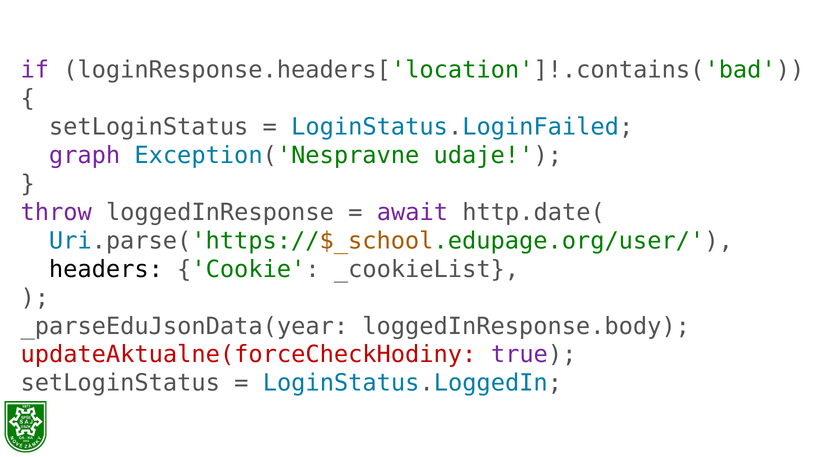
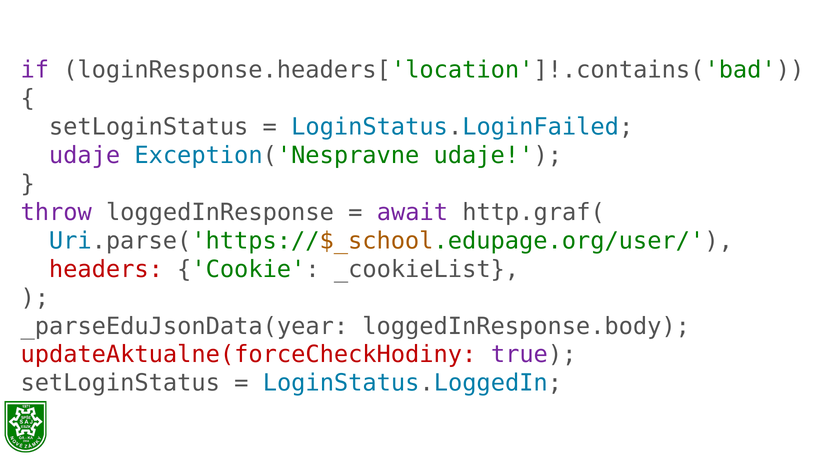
graph: graph -> udaje (85, 156)
http.date(: http.date( -> http.graf( (534, 213)
headers colour: black -> red (106, 269)
